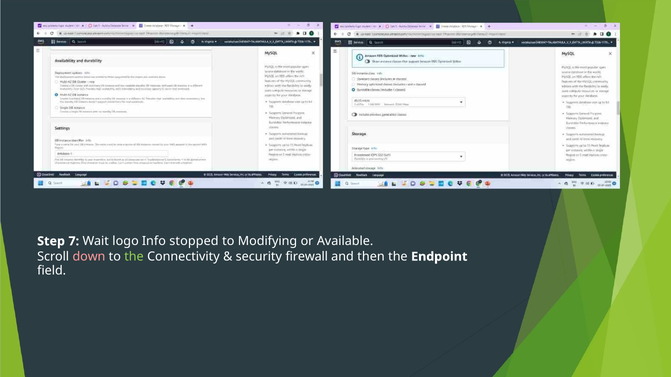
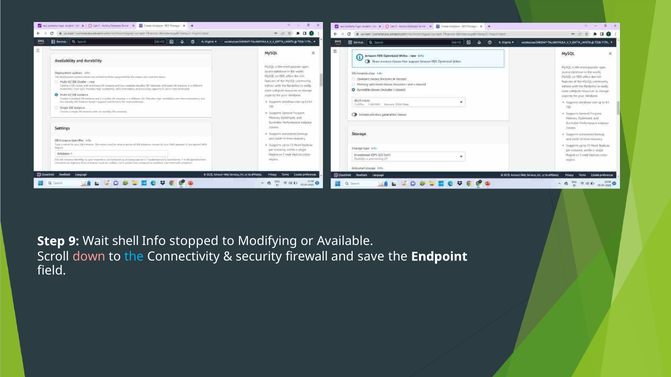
7: 7 -> 9 (74, 241)
logo: logo -> shell (126, 241)
the colour: light green -> light blue (134, 257)
then: then -> save (371, 257)
